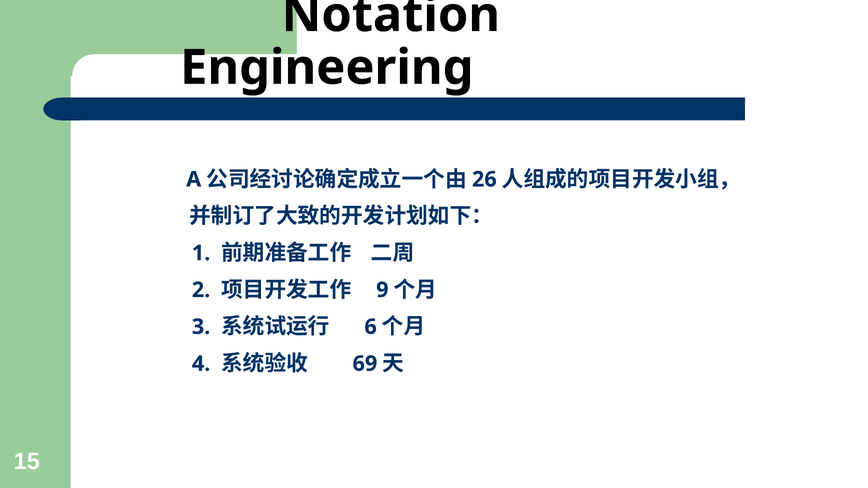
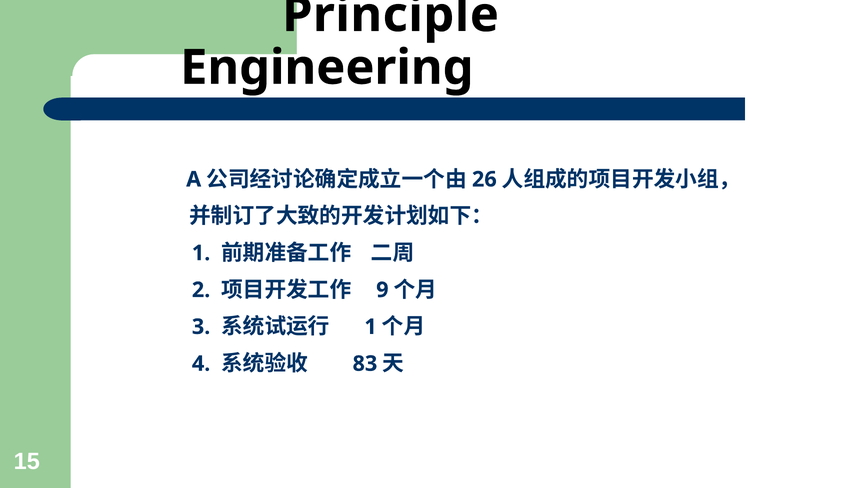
Notation: Notation -> Principle (391, 15)
6: 6 -> 1 (371, 327)
69: 69 -> 83 (365, 364)
